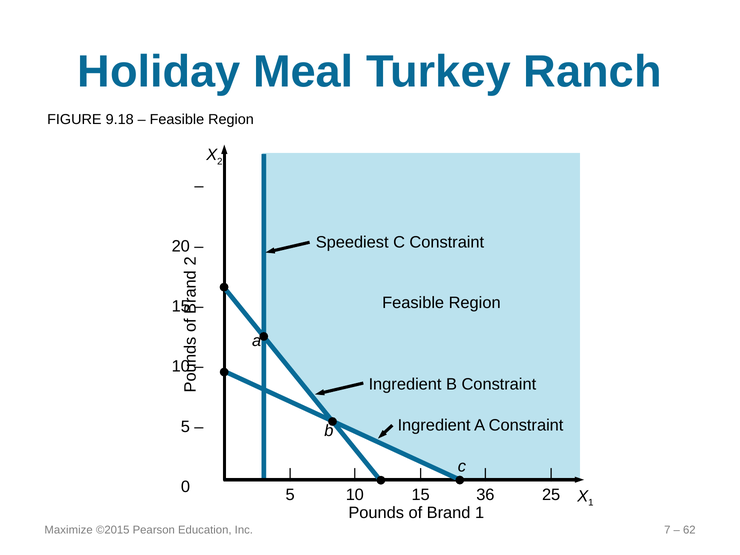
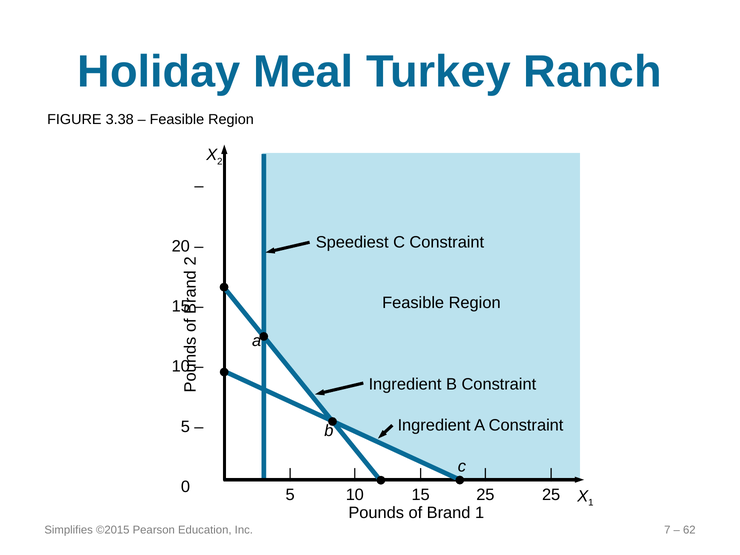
9.18: 9.18 -> 3.38 (120, 120)
15 36: 36 -> 25 (485, 495)
Maximize: Maximize -> Simplifies (69, 530)
